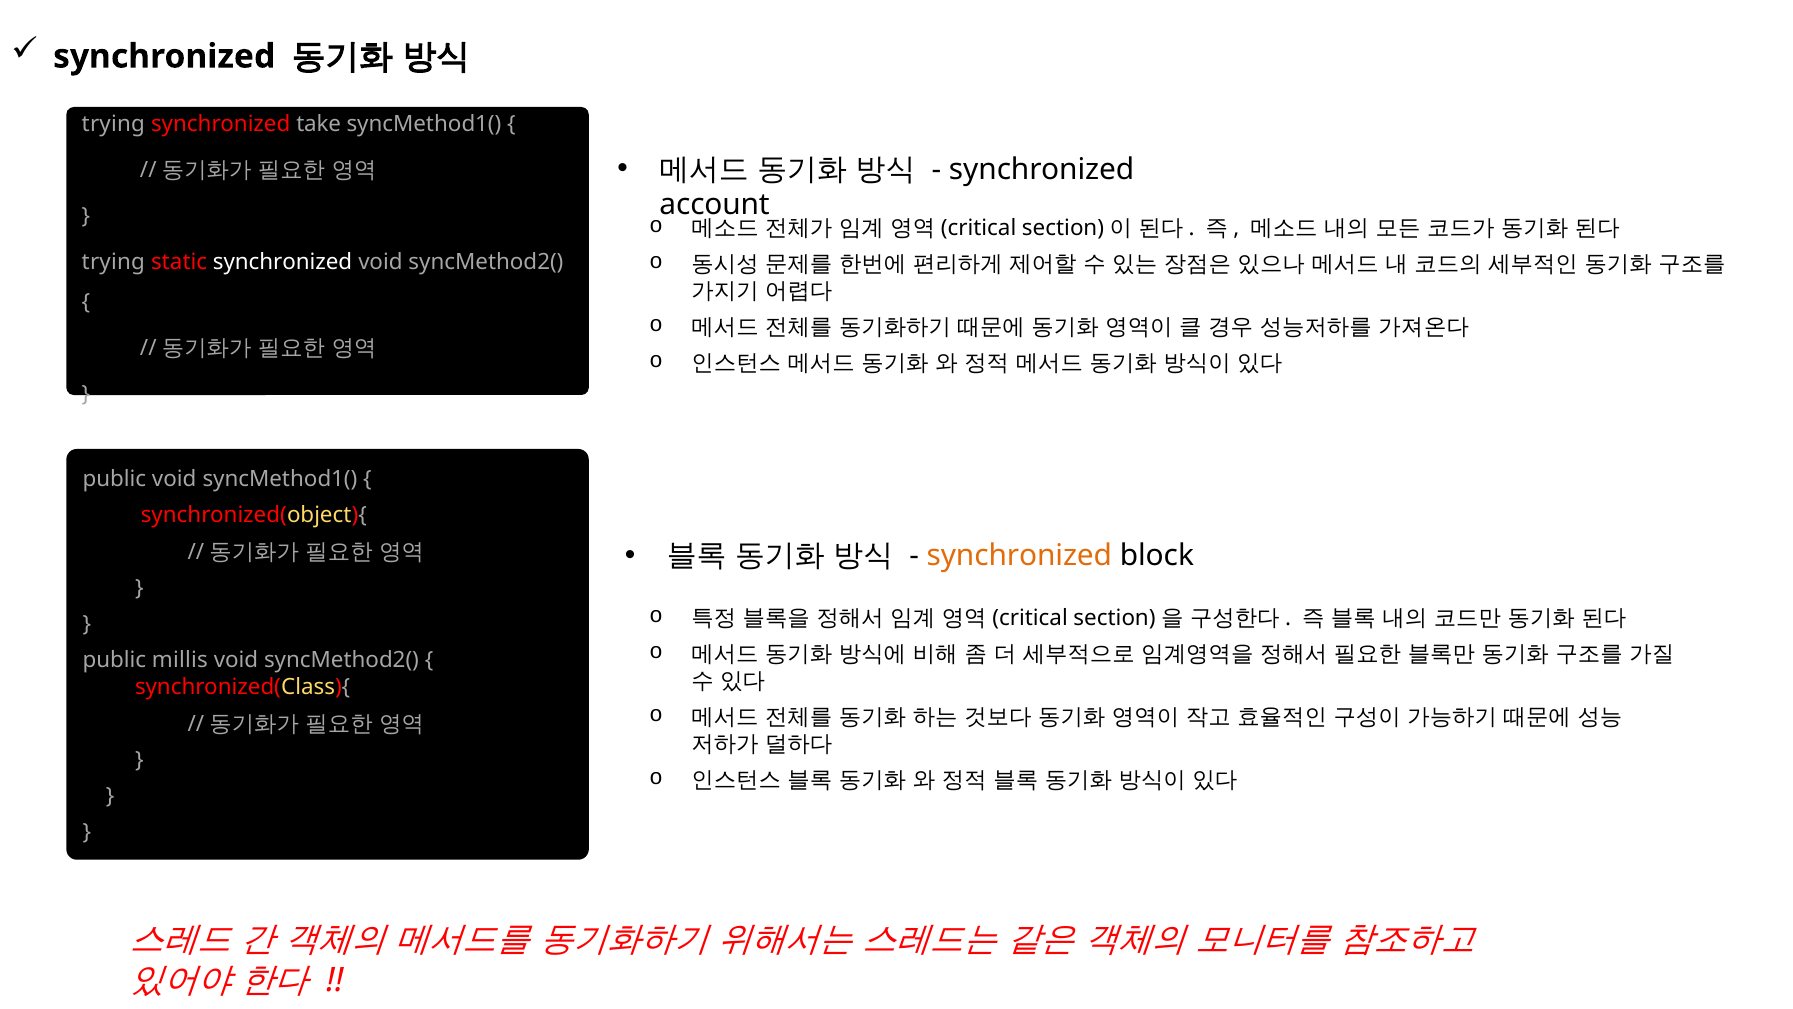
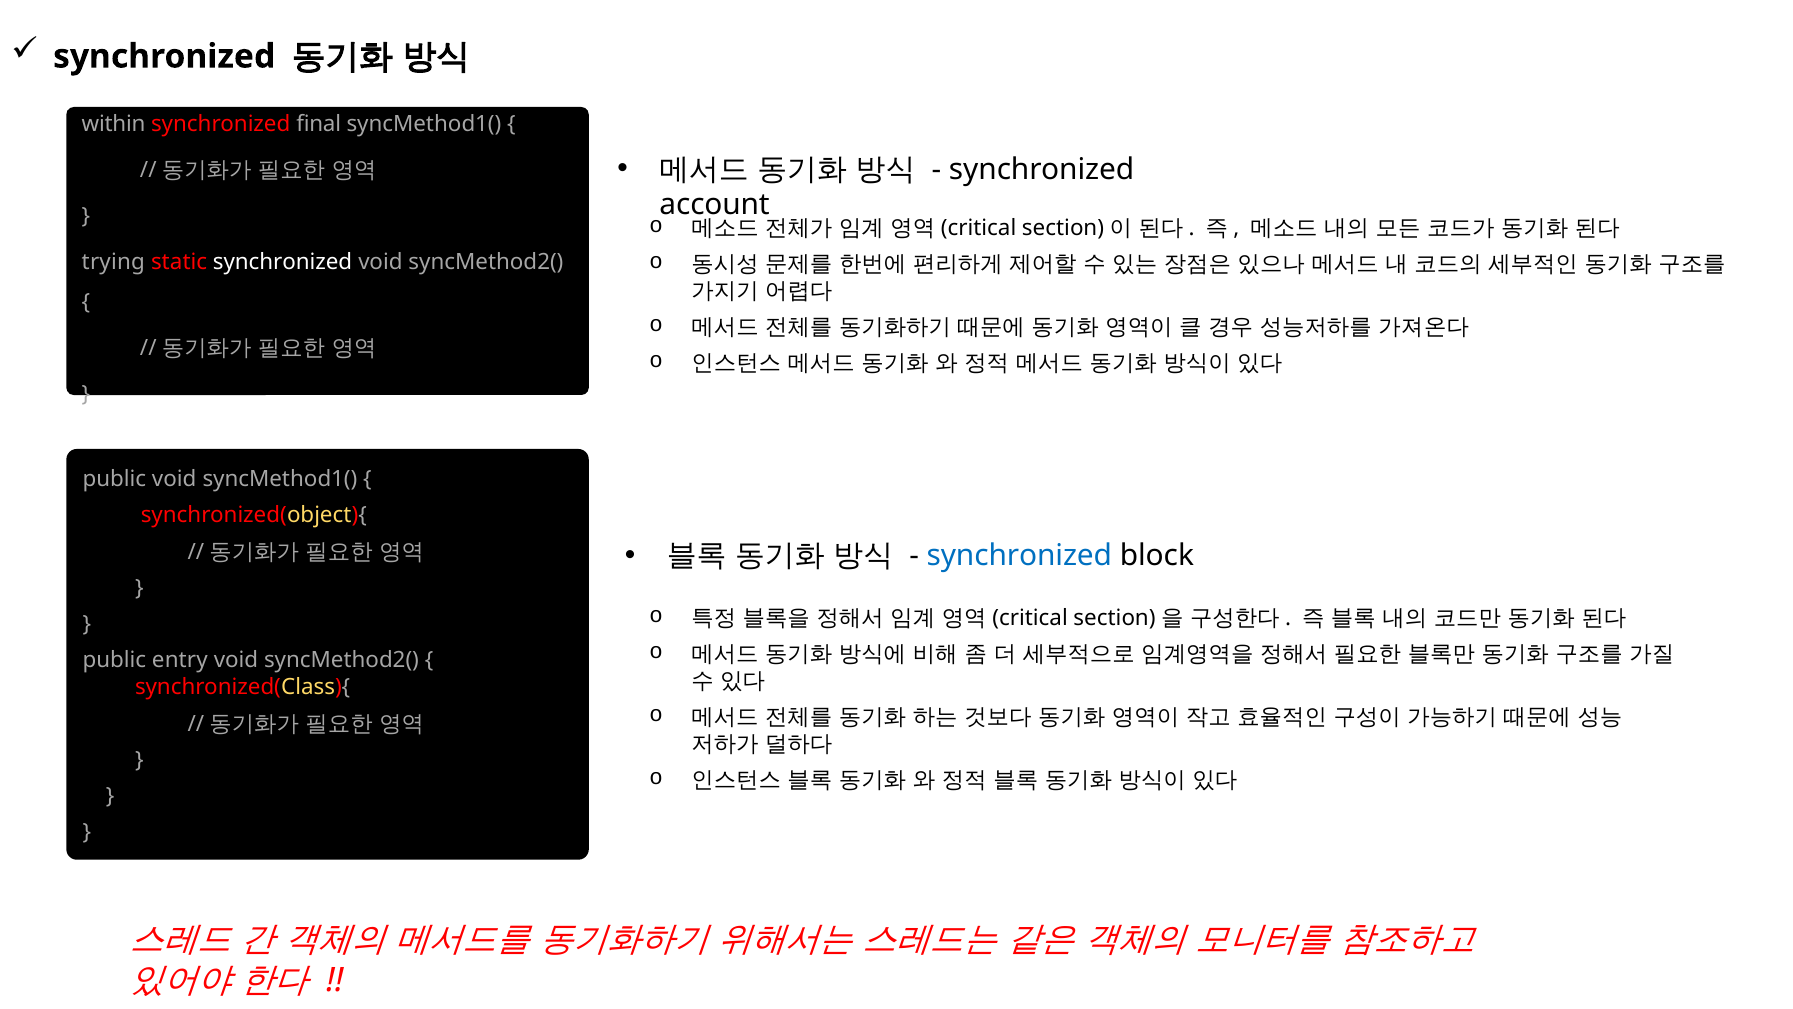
trying: trying -> within (114, 124)
take: take -> final (319, 124)
synchronized colour: orange -> blue (1019, 556)
millis: millis -> entry (180, 660)
